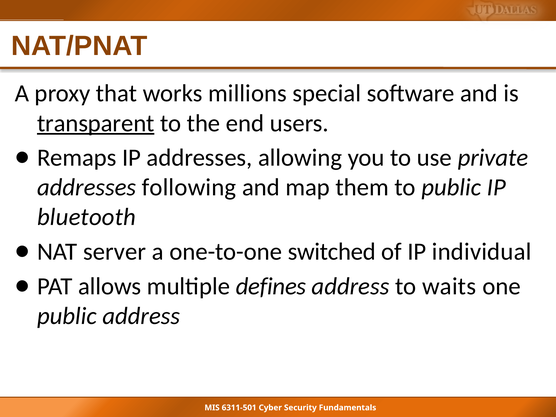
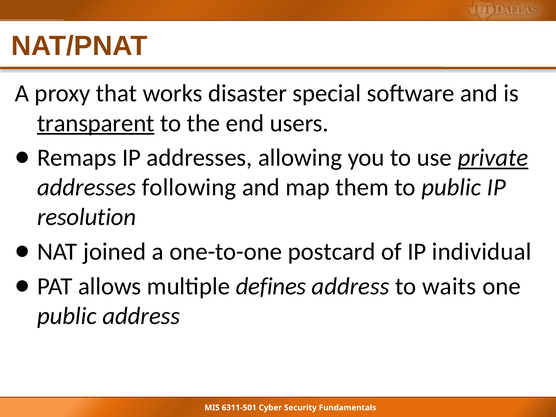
millions: millions -> disaster (248, 94)
private underline: none -> present (493, 158)
bluetooth: bluetooth -> resolution (87, 217)
server: server -> joined (115, 252)
switched: switched -> postcard (332, 252)
